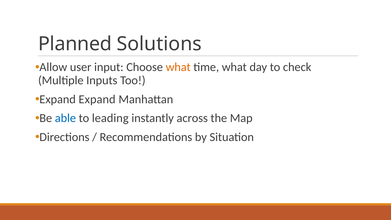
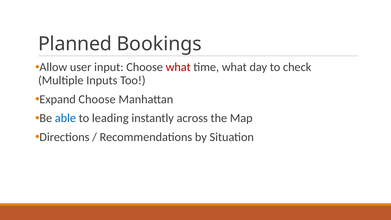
Solutions: Solutions -> Bookings (159, 44)
what colour: orange -> red (178, 67)
Expand Expand: Expand -> Choose (97, 99)
